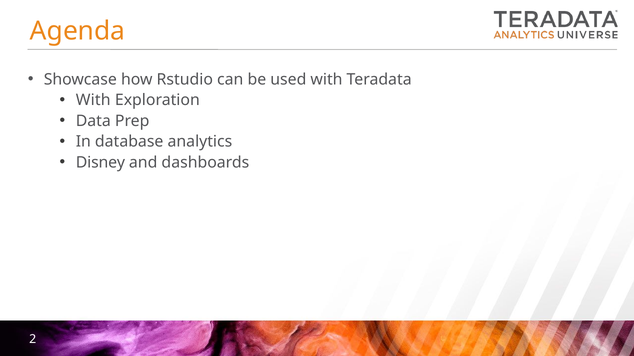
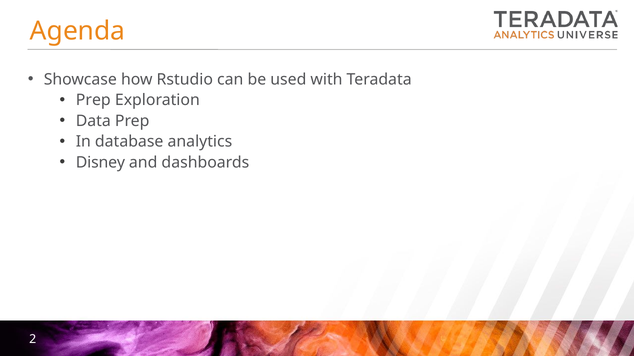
With: With -> Prep (93, 100)
